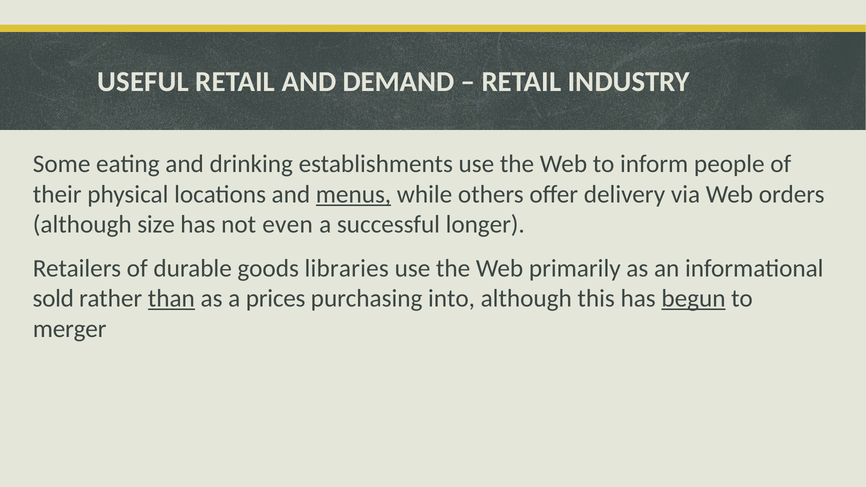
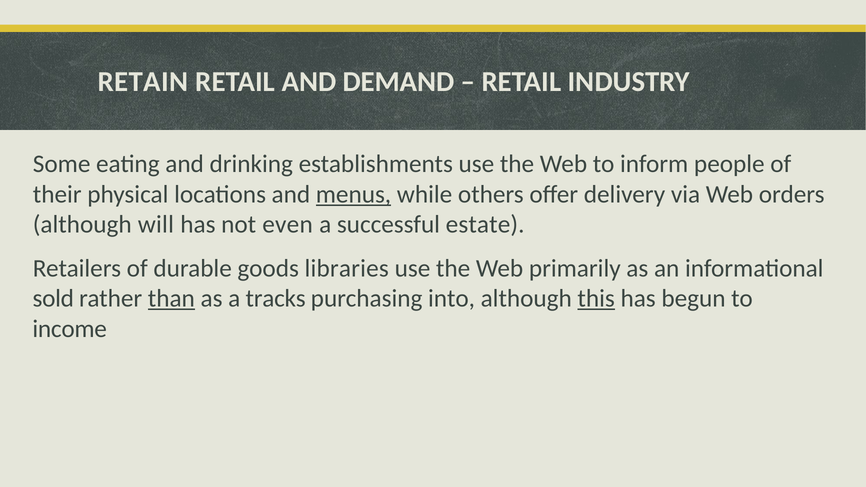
USEFUL: USEFUL -> RETAIN (143, 82)
size: size -> will (156, 225)
longer: longer -> estate (485, 225)
prices: prices -> tracks (276, 299)
this underline: none -> present (596, 299)
begun underline: present -> none (693, 299)
merger: merger -> income (70, 329)
